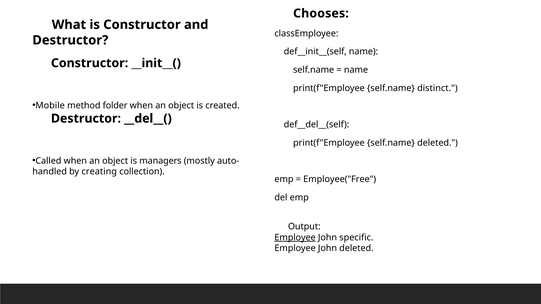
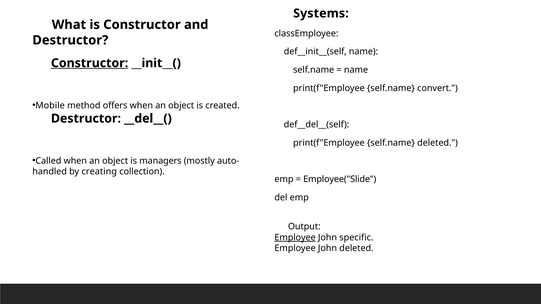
Chooses: Chooses -> Systems (321, 13)
Constructor underline: none -> present (90, 63)
distinct: distinct -> convert (437, 88)
folder: folder -> offers (115, 106)
Employee("Free: Employee("Free -> Employee("Slide (340, 179)
